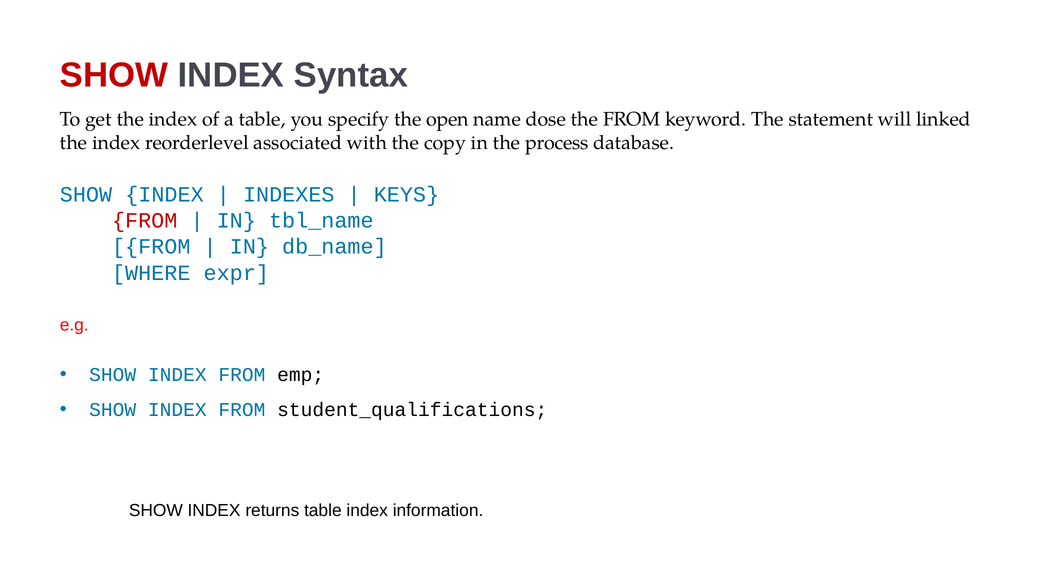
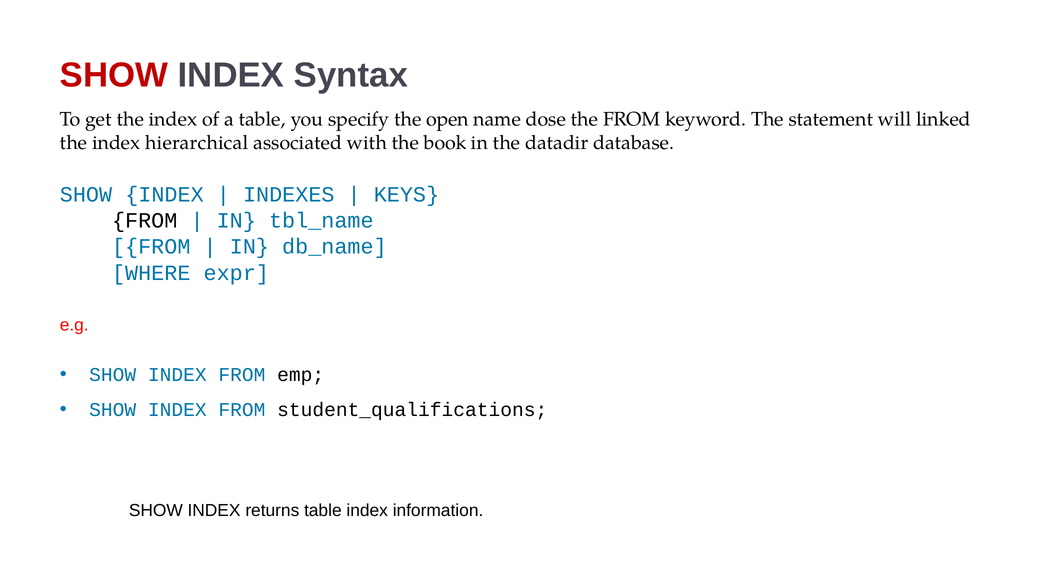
reorderlevel: reorderlevel -> hierarchical (197, 143)
copy: copy -> book (445, 143)
process: process -> datadir (557, 143)
FROM colour: red -> black (145, 221)
